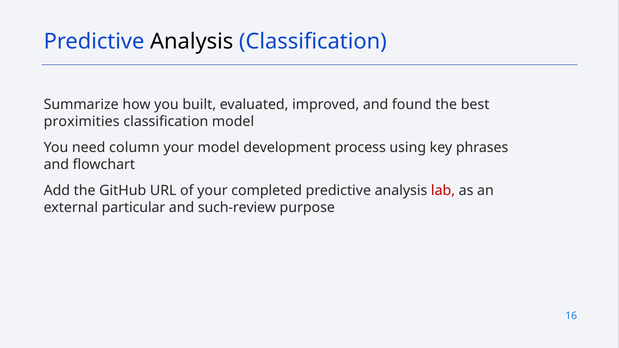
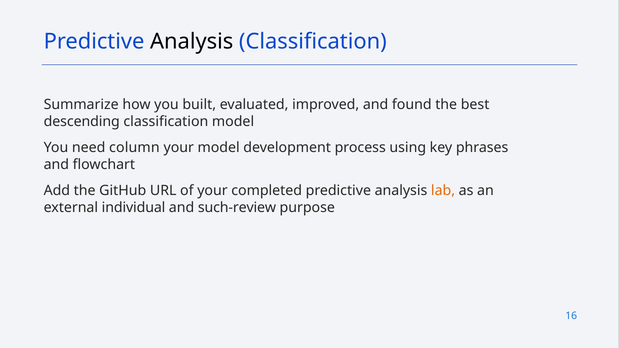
proximities: proximities -> descending (82, 121)
lab colour: red -> orange (443, 191)
particular: particular -> individual (134, 208)
